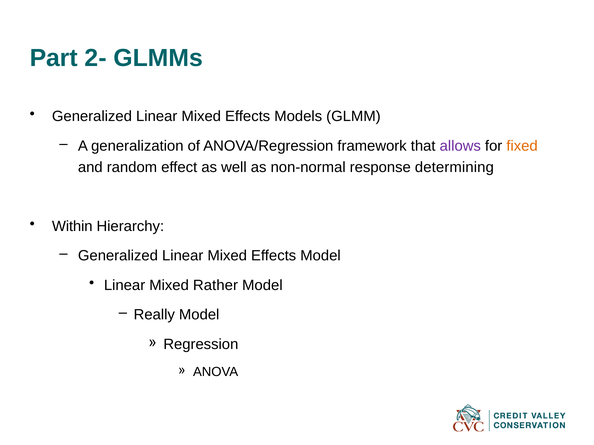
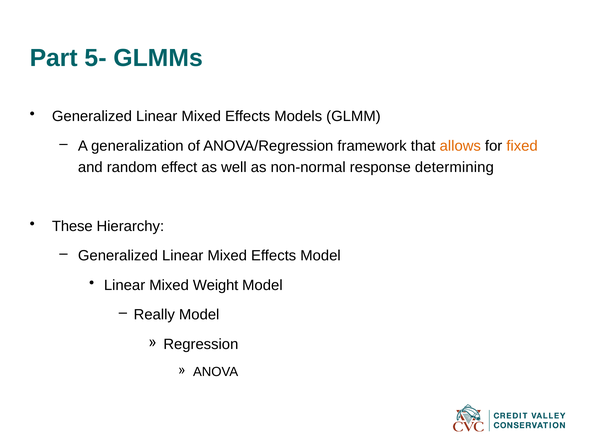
2-: 2- -> 5- (96, 58)
allows colour: purple -> orange (460, 146)
Within: Within -> These (72, 227)
Rather: Rather -> Weight (216, 286)
